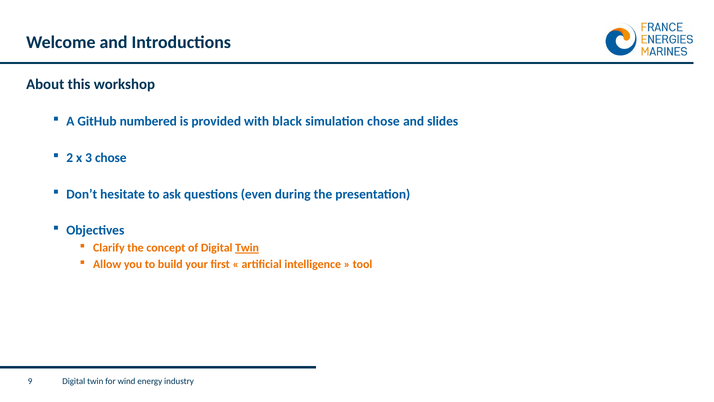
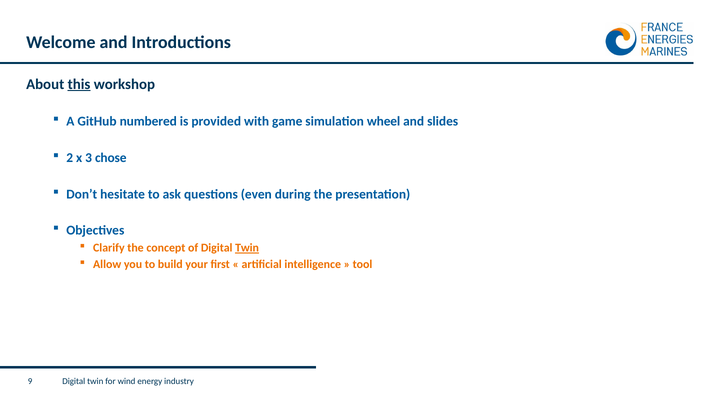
this underline: none -> present (79, 84)
black: black -> game (287, 121)
simulation chose: chose -> wheel (384, 121)
